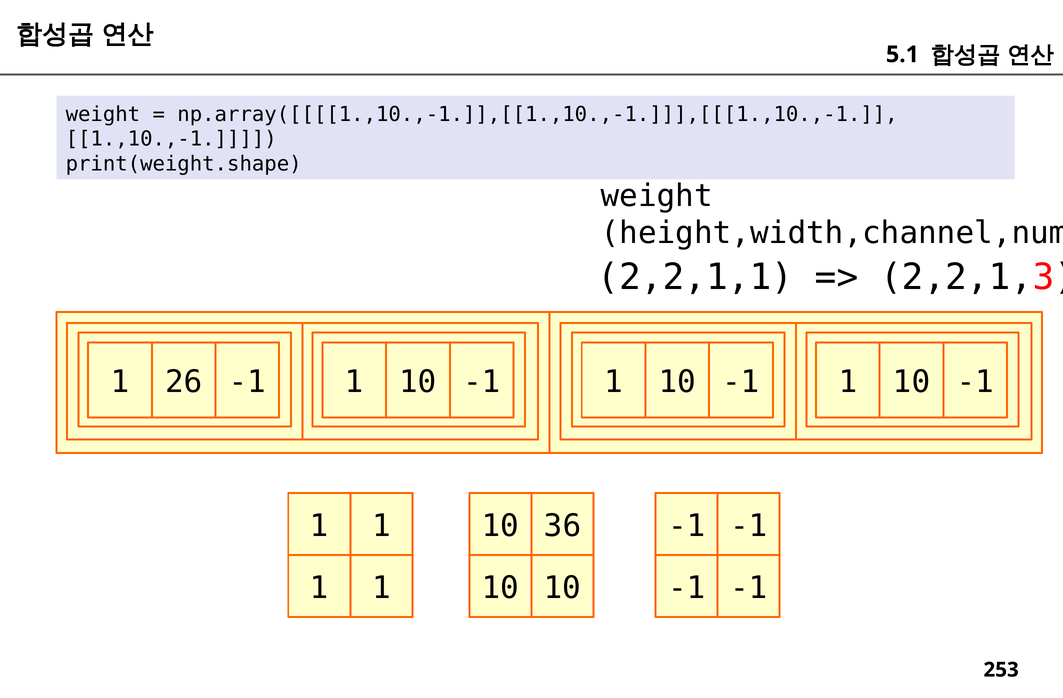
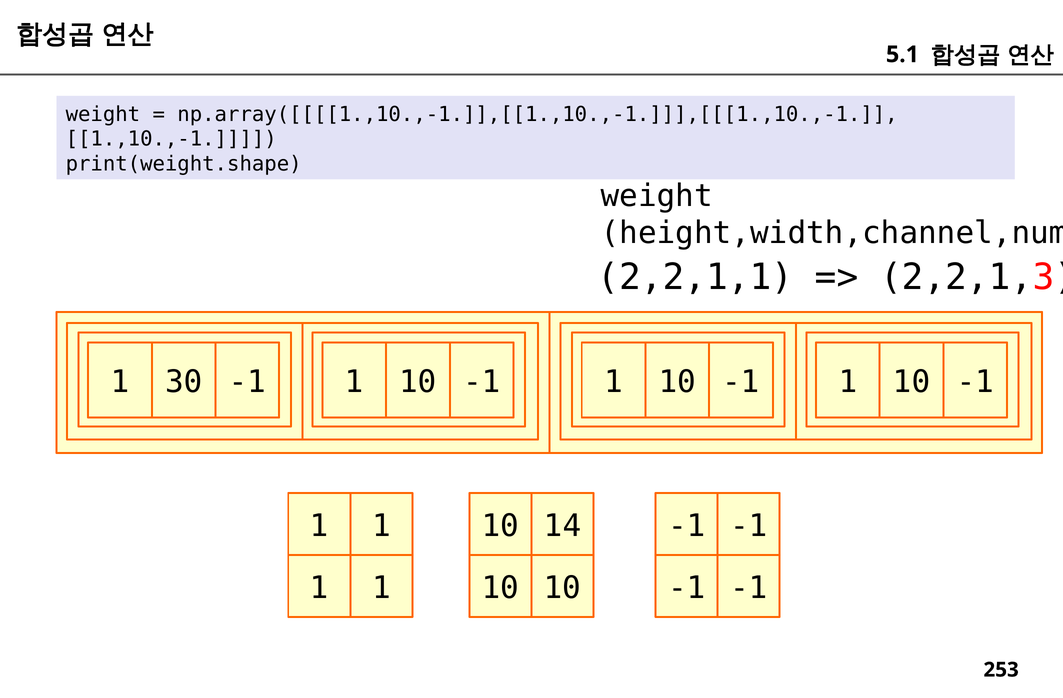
26: 26 -> 30 (184, 382)
36: 36 -> 14 (563, 526)
